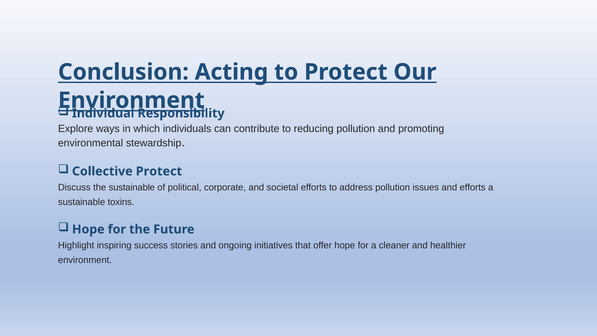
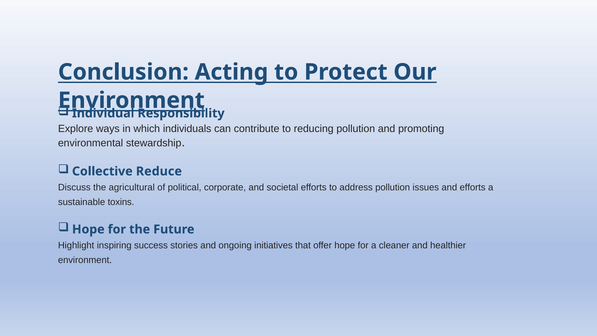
Collective Protect: Protect -> Reduce (159, 171)
the sustainable: sustainable -> agricultural (132, 187)
